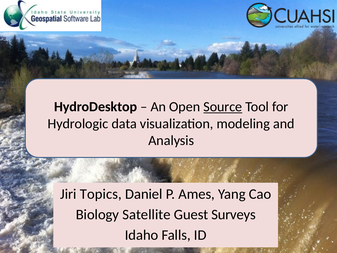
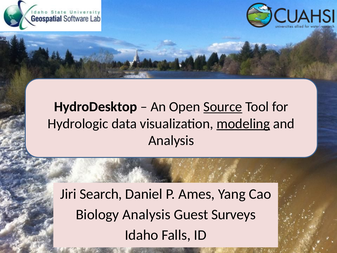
modeling underline: none -> present (243, 124)
Topics: Topics -> Search (101, 194)
Biology Satellite: Satellite -> Analysis (146, 214)
